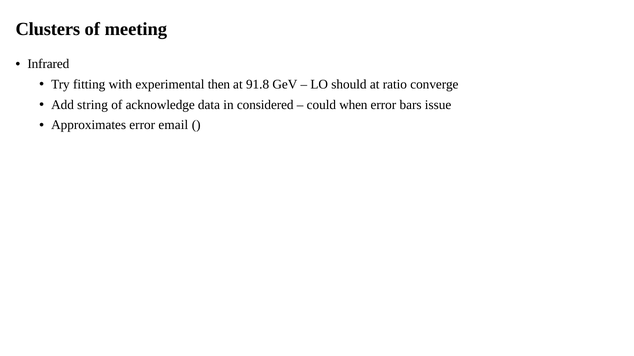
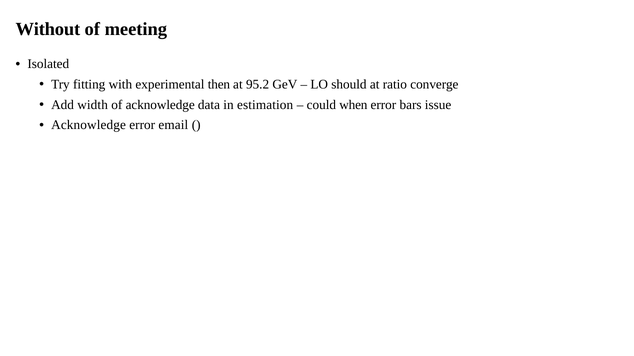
Clusters: Clusters -> Without (48, 29)
Infrared: Infrared -> Isolated (48, 64)
91.8: 91.8 -> 95.2 (258, 84)
string: string -> width (93, 105)
considered: considered -> estimation (265, 105)
Approximates: Approximates -> Acknowledge (89, 125)
